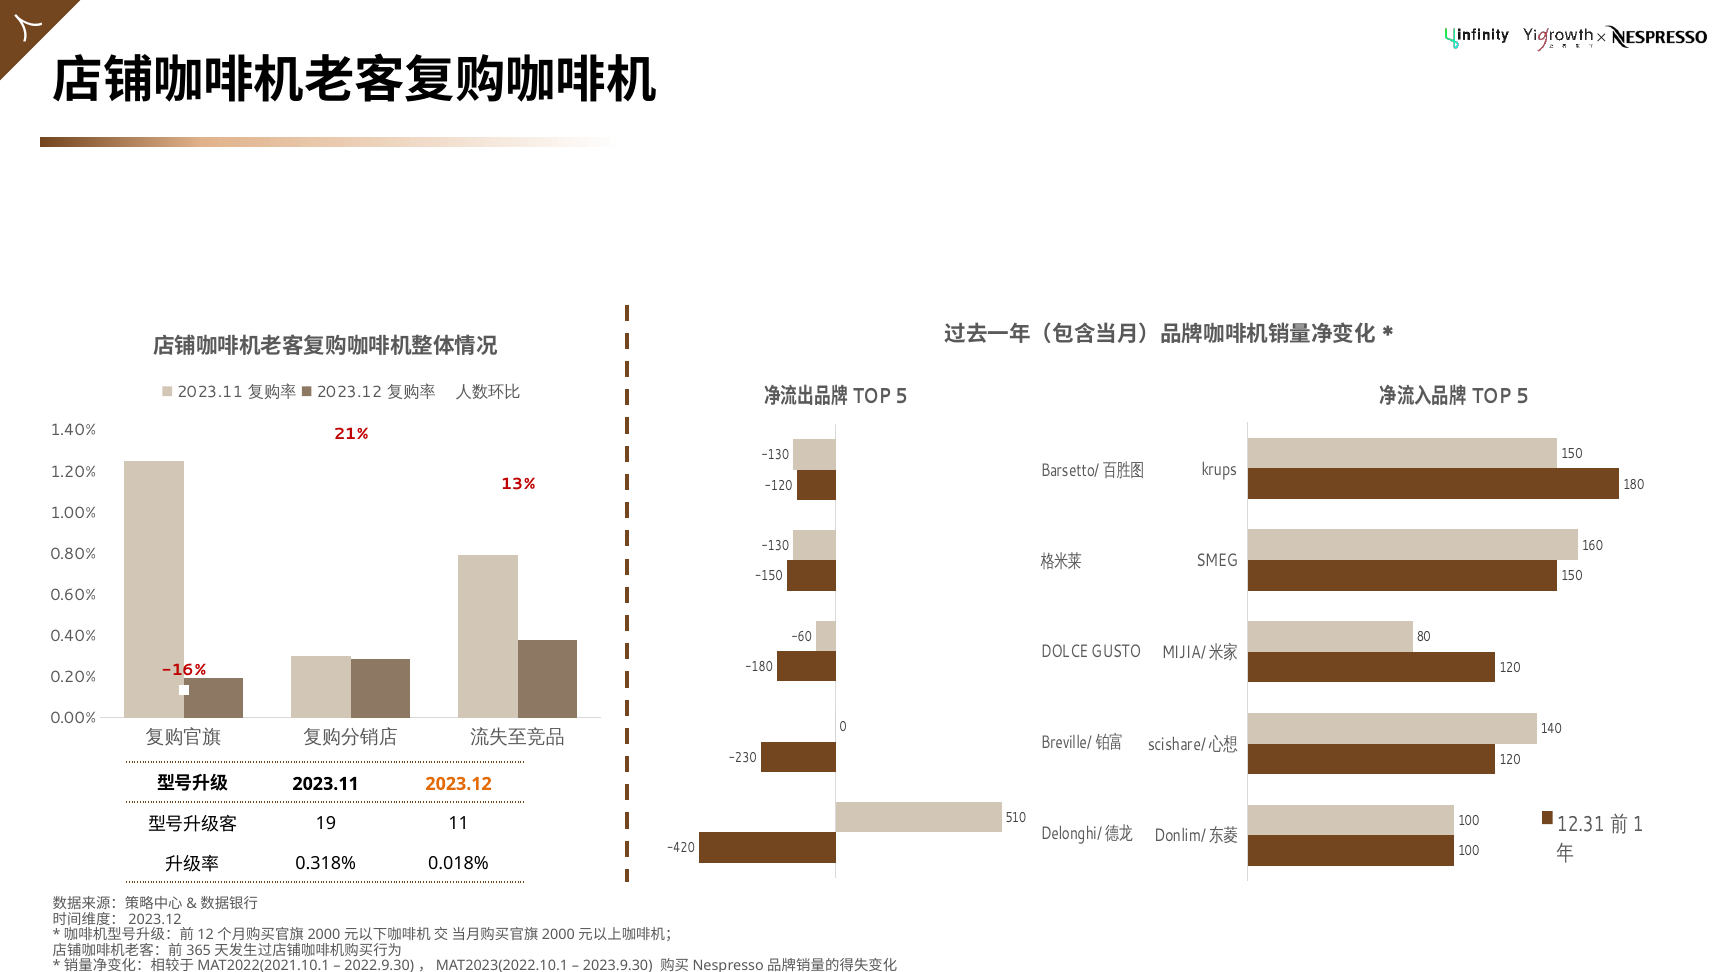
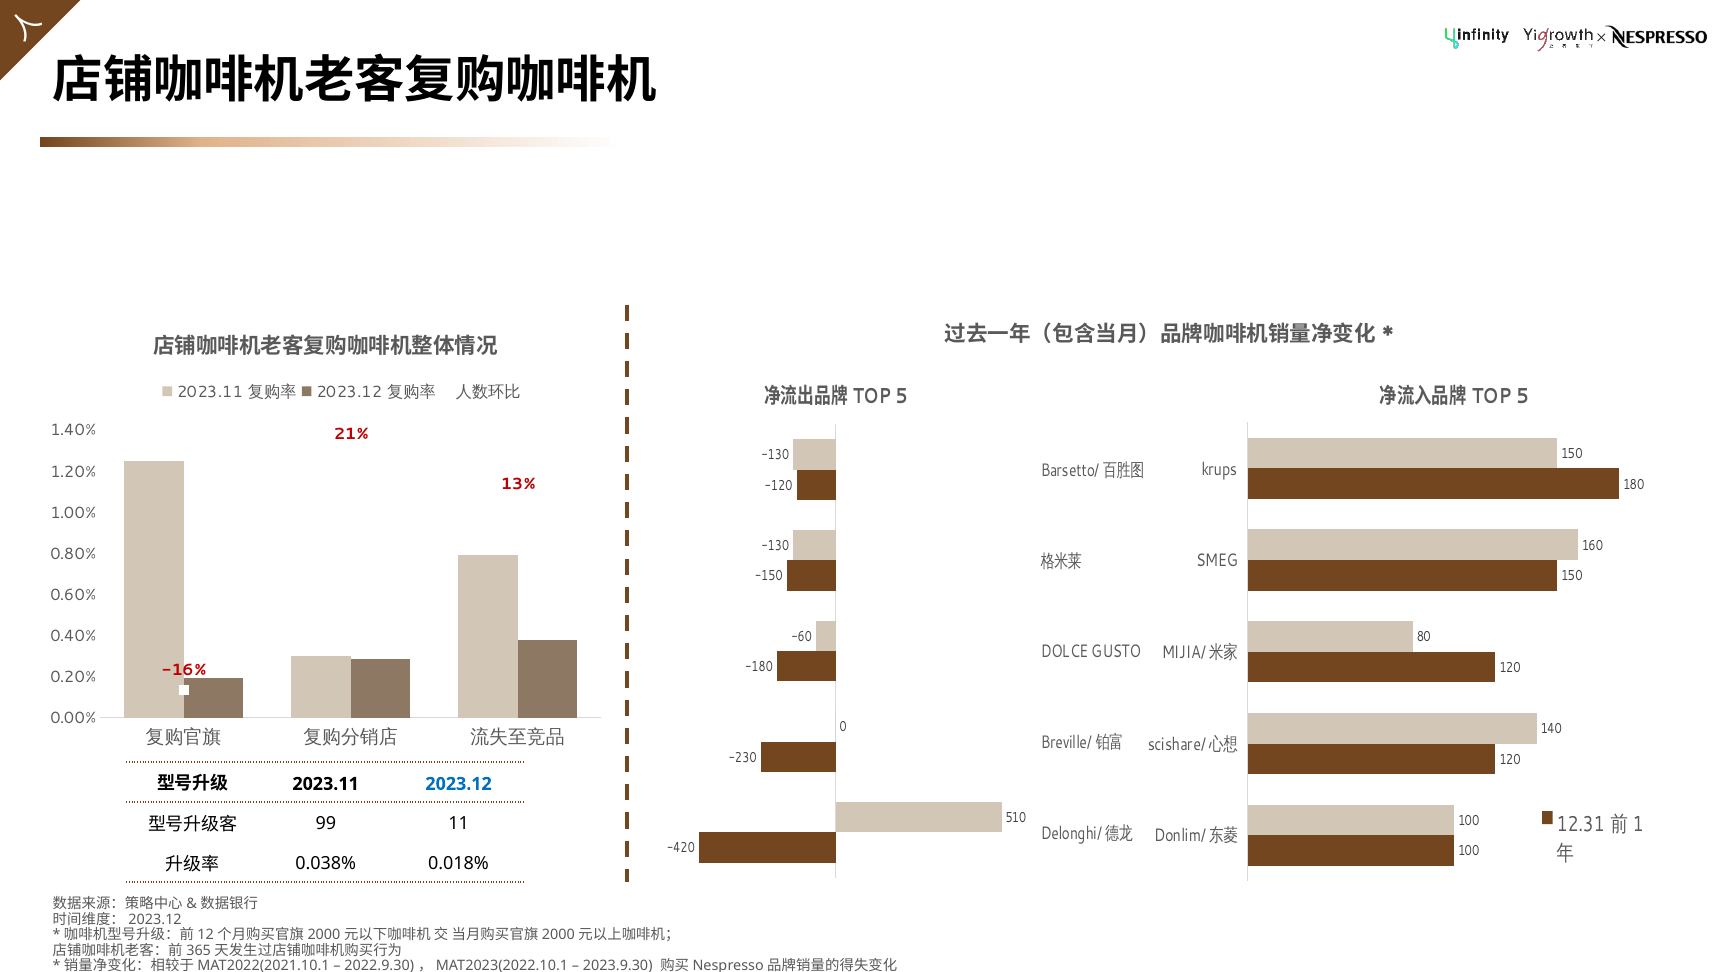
2023.12 colour: orange -> blue (459, 783)
19: 19 -> 99 (326, 823)
0.318%: 0.318% -> 0.038% (326, 863)
